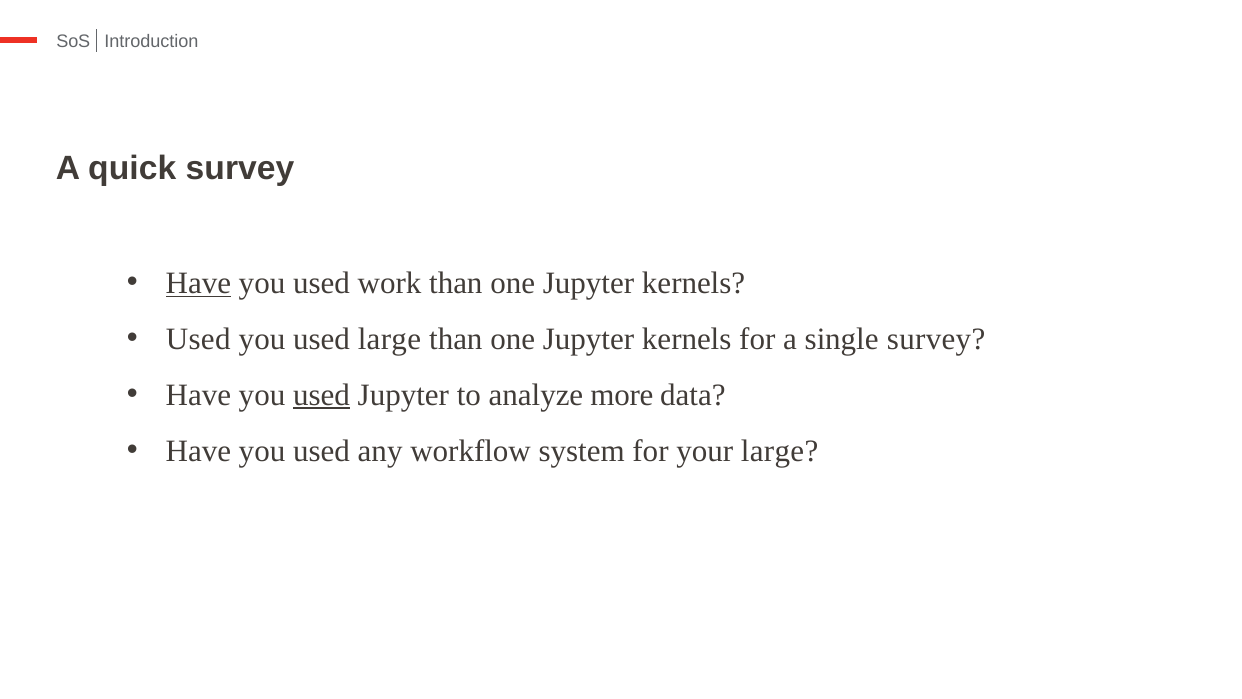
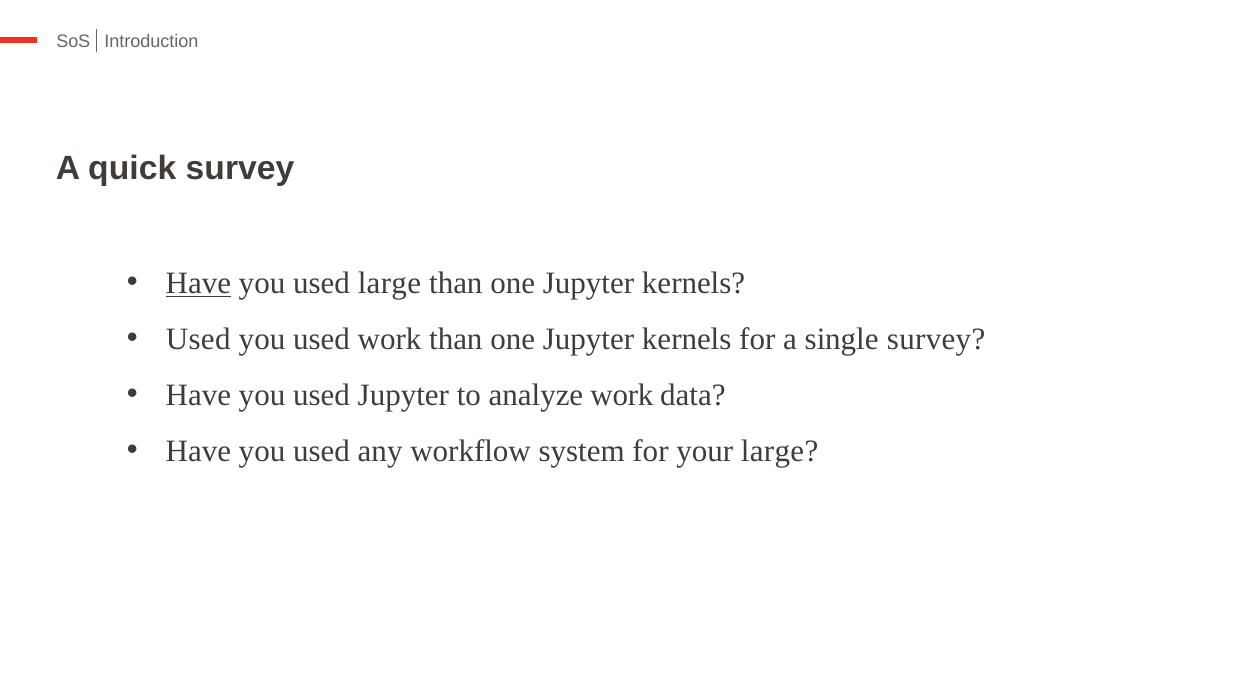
used work: work -> large (389, 283)
used large: large -> work (390, 339)
used underline: present -> none (322, 395)
analyze more: more -> work (622, 395)
